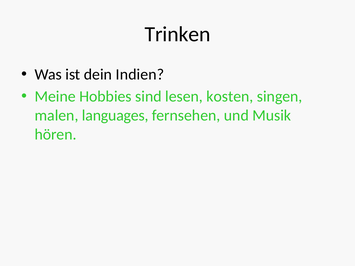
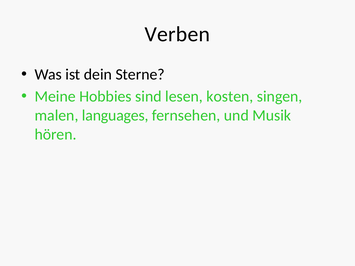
Trinken: Trinken -> Verben (177, 34)
Indien: Indien -> Sterne (140, 74)
